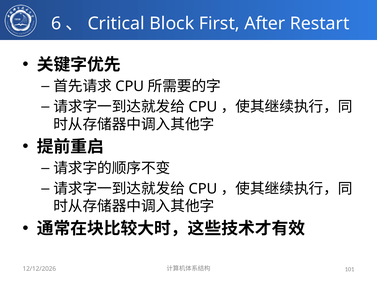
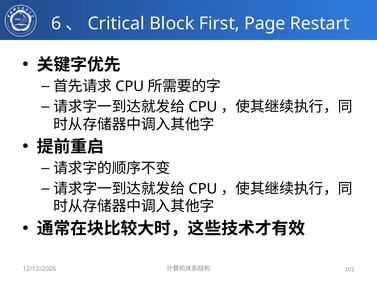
After: After -> Page (265, 24)
